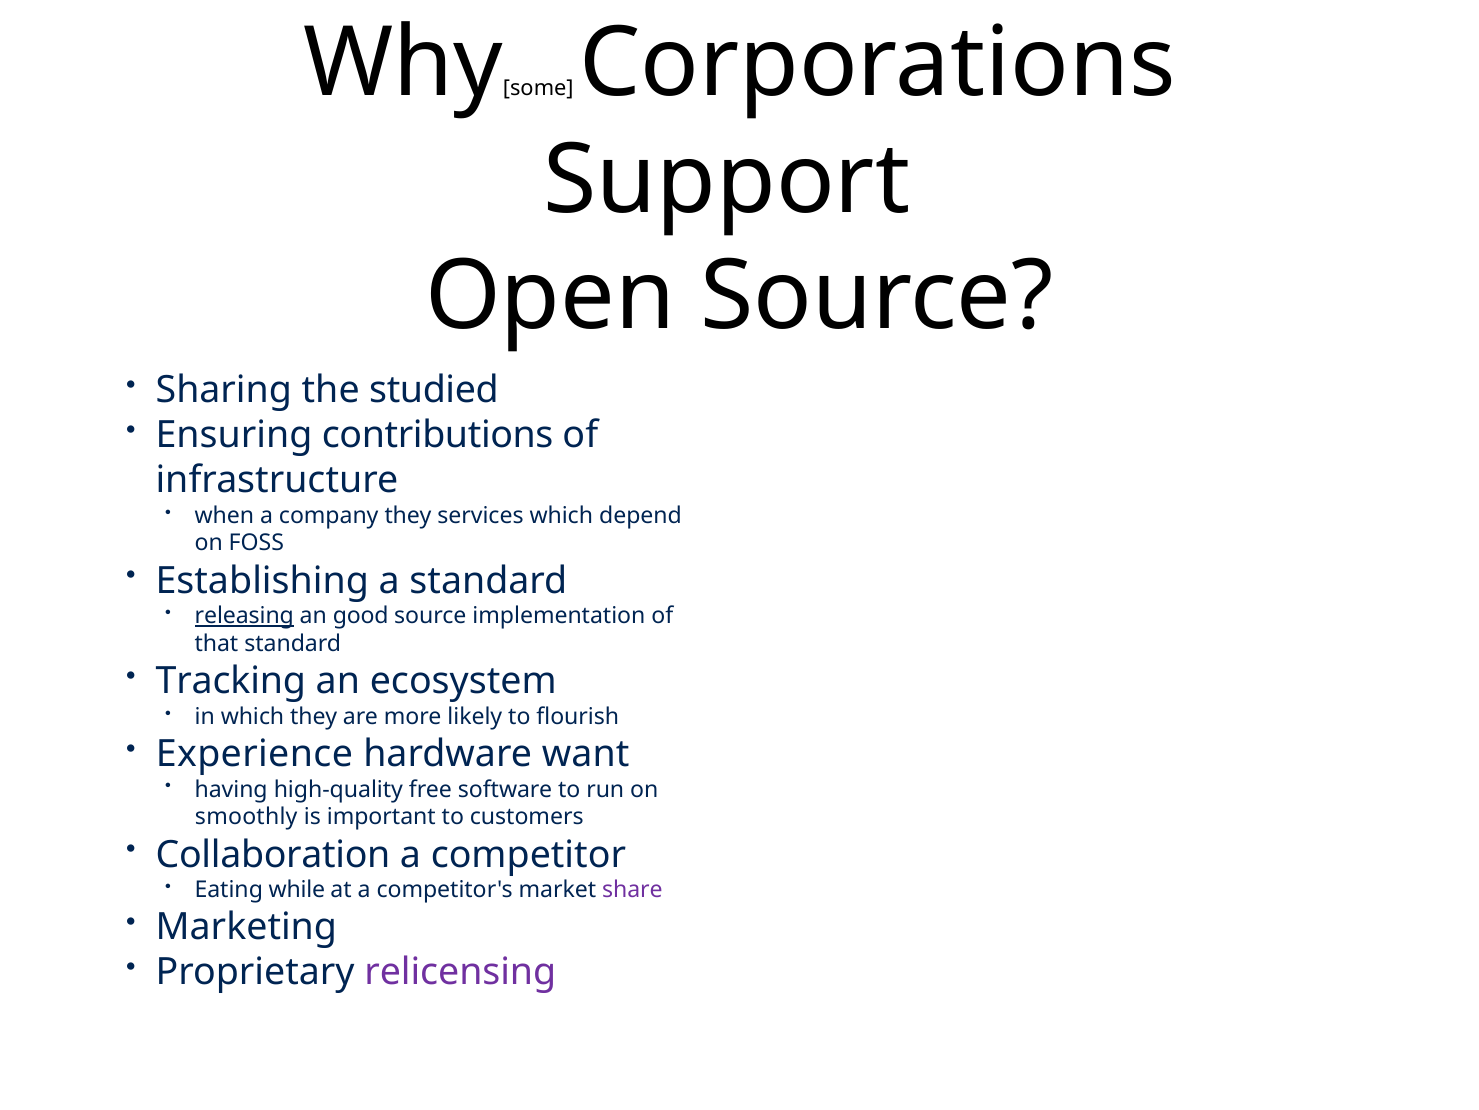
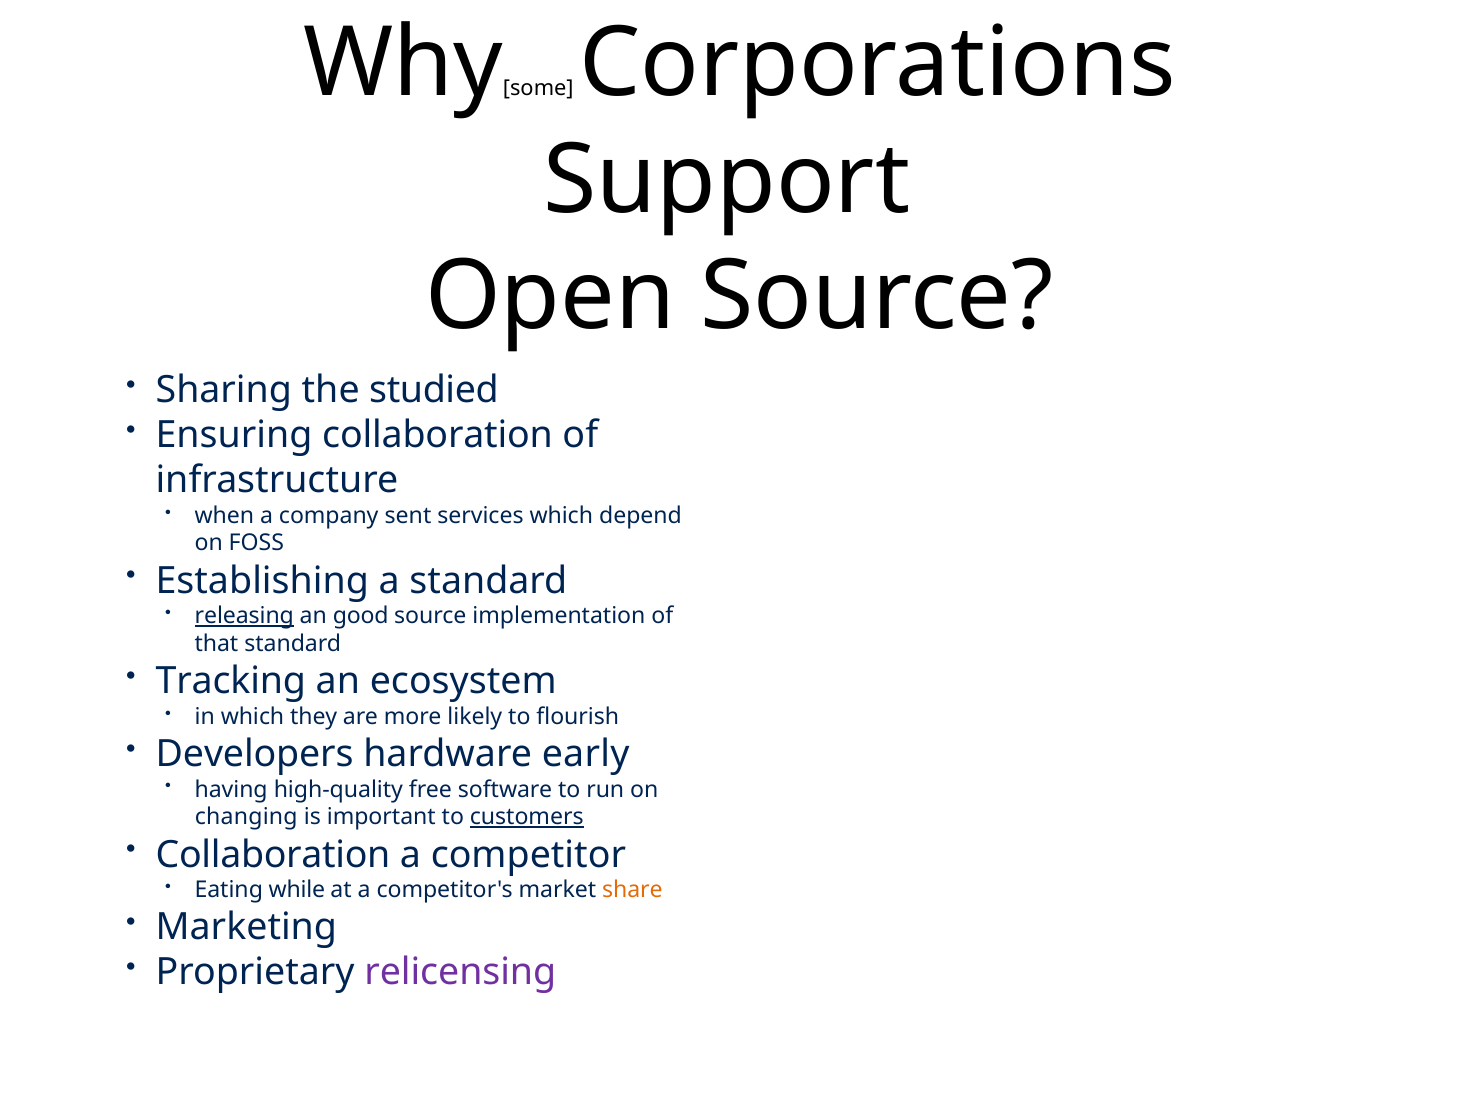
Ensuring contributions: contributions -> collaboration (438, 435)
company they: they -> sent (408, 515)
Experience: Experience -> Developers (255, 754)
want: want -> early (586, 754)
smoothly: smoothly -> changing (246, 817)
customers underline: none -> present (527, 817)
share colour: purple -> orange (632, 889)
